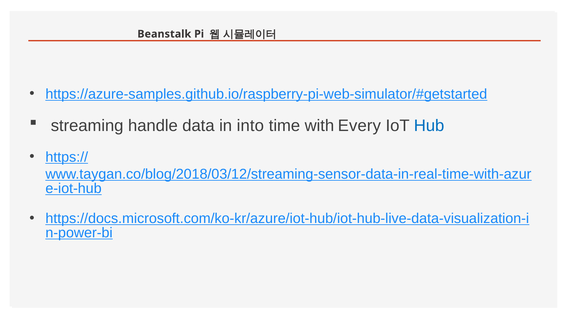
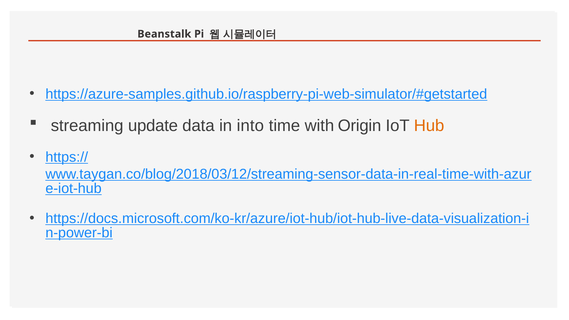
handle: handle -> update (153, 126)
Every: Every -> Origin (360, 126)
Hub colour: blue -> orange (429, 126)
